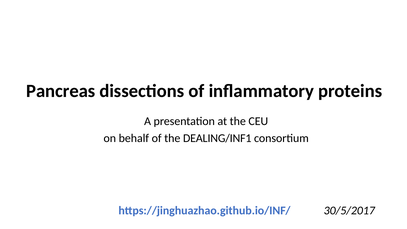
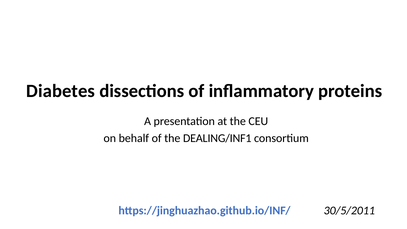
Pancreas: Pancreas -> Diabetes (61, 91)
30/5/2017: 30/5/2017 -> 30/5/2011 (349, 211)
